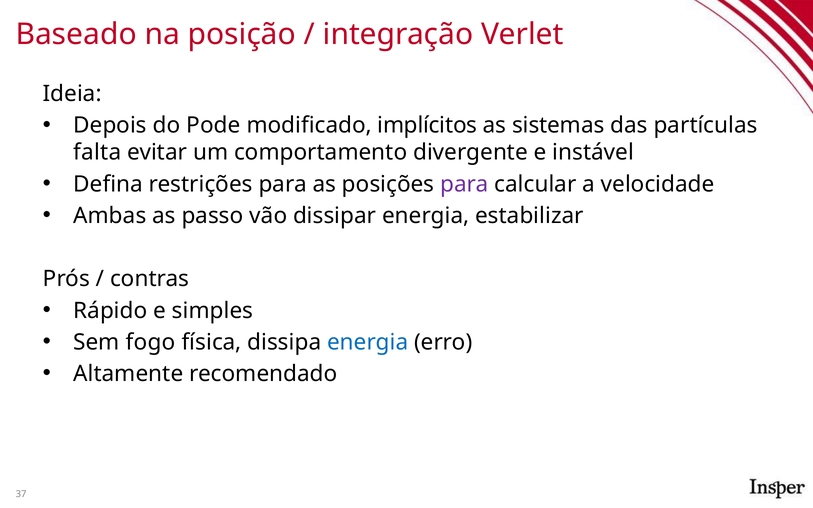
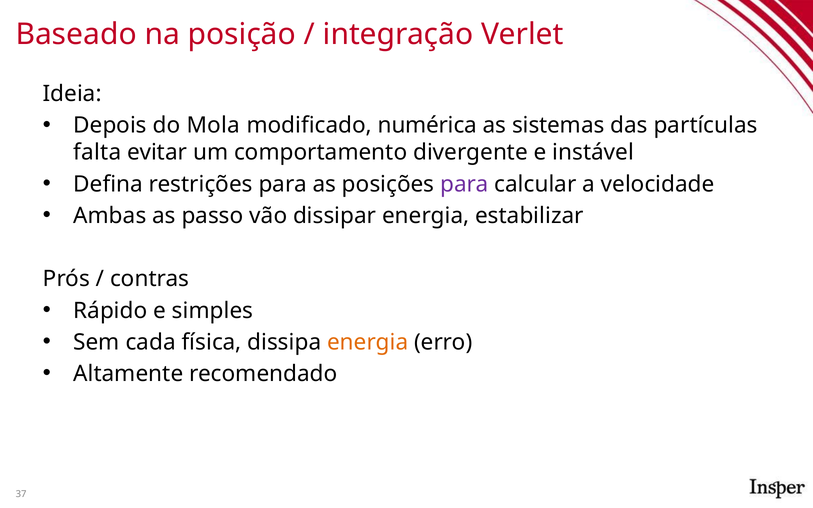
Pode: Pode -> Mola (213, 125)
implícitos: implícitos -> numérica (427, 125)
fogo: fogo -> cada (151, 342)
energia colour: blue -> orange (368, 342)
